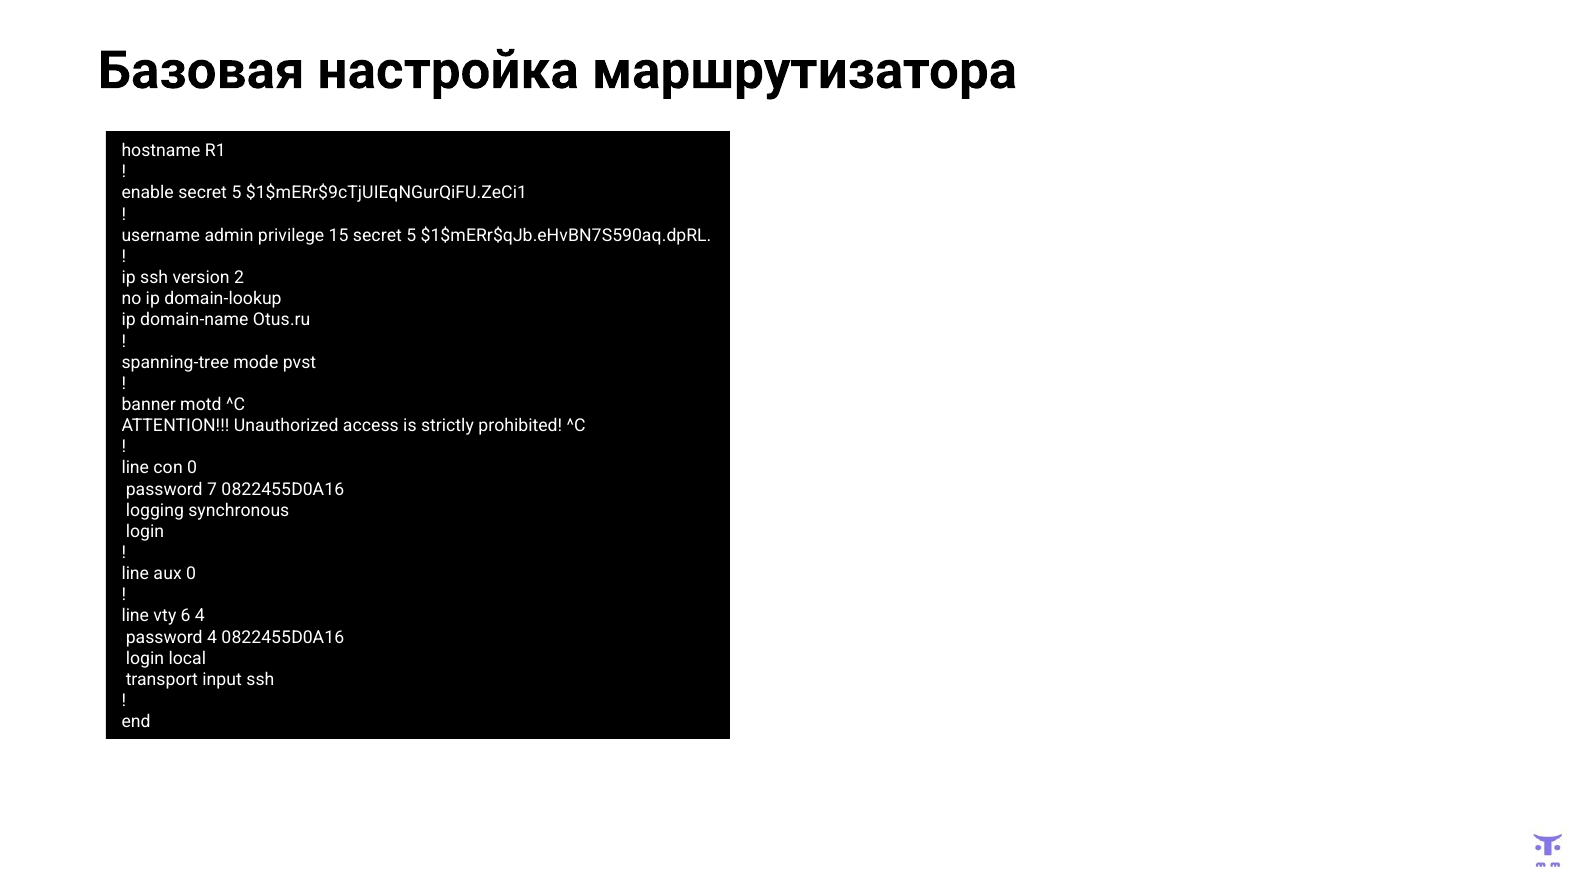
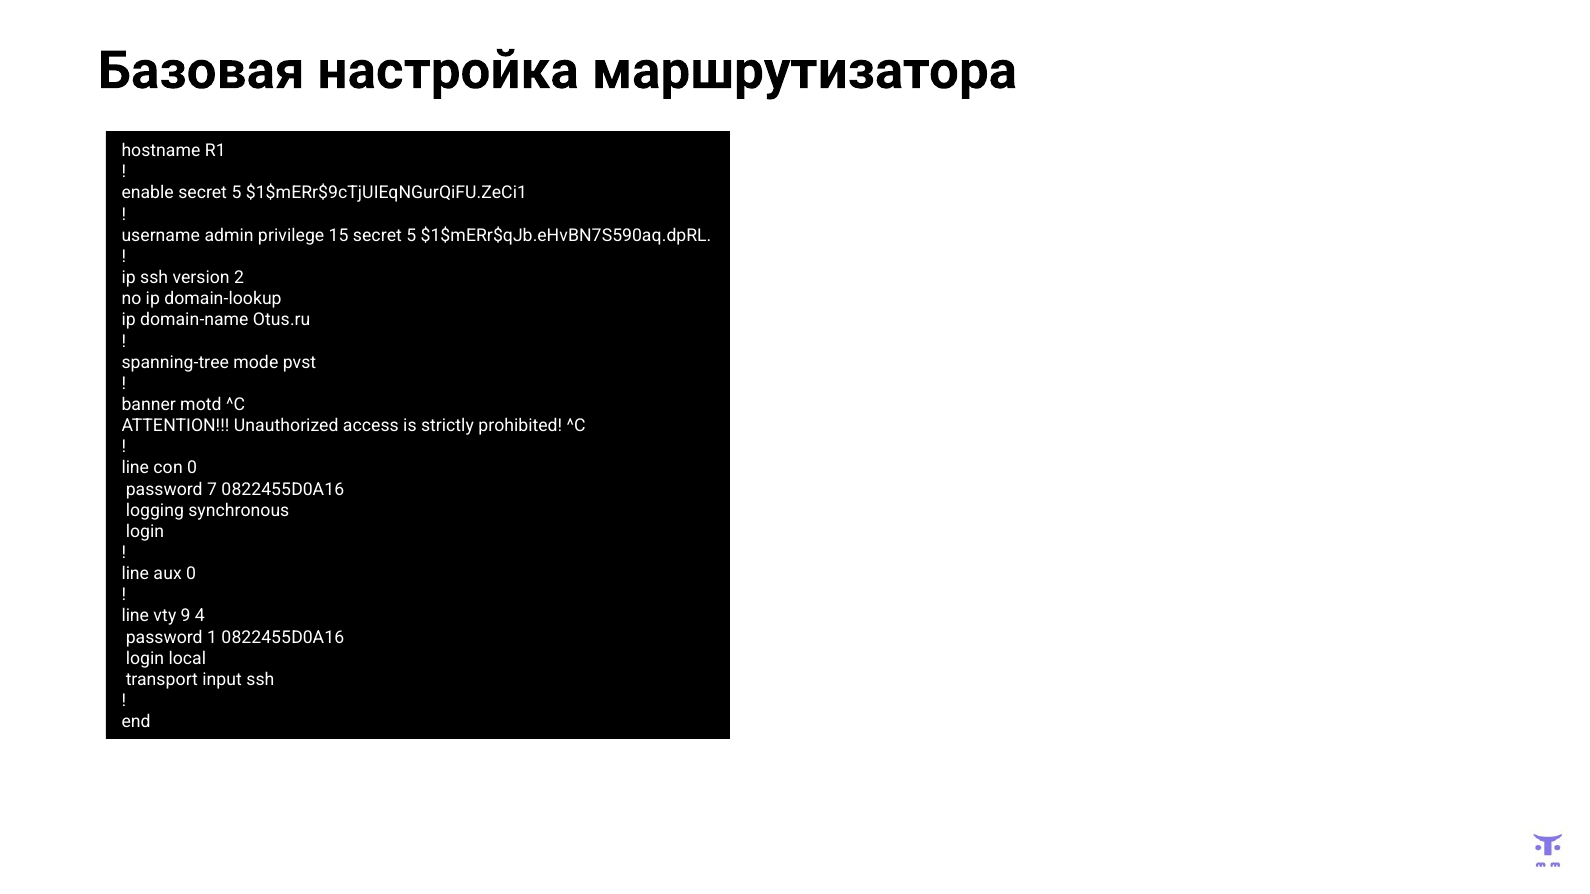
6: 6 -> 9 (186, 616)
password 4: 4 -> 1 (212, 638)
